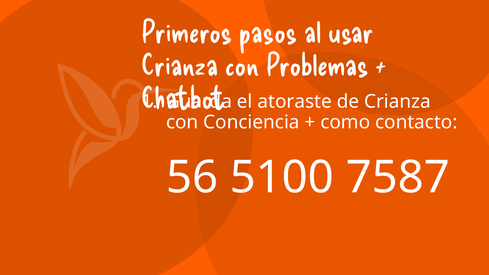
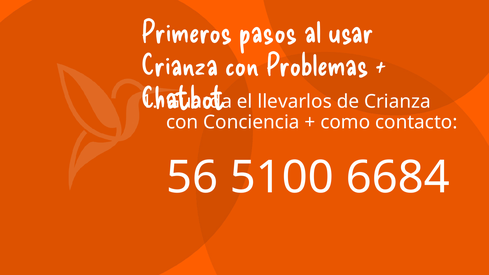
atoraste: atoraste -> llevarlos (295, 102)
7587: 7587 -> 6684 (398, 177)
